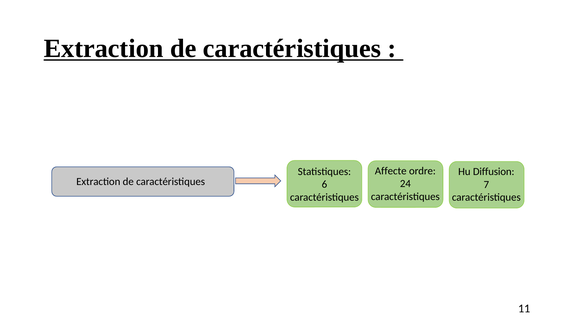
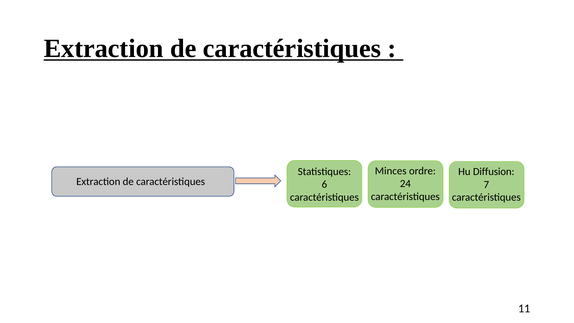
Affecte: Affecte -> Minces (391, 171)
